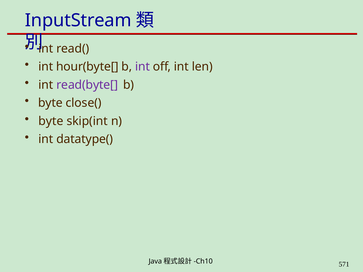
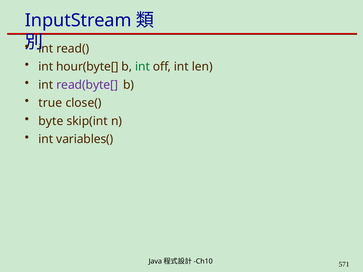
int colour: purple -> green (142, 67)
byte: byte -> true (50, 103)
datatype(: datatype( -> variables( (85, 139)
